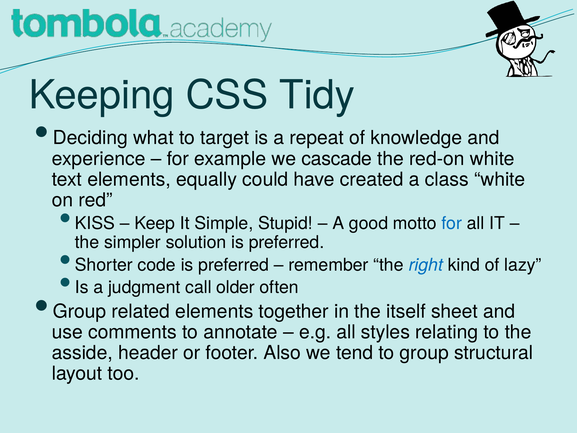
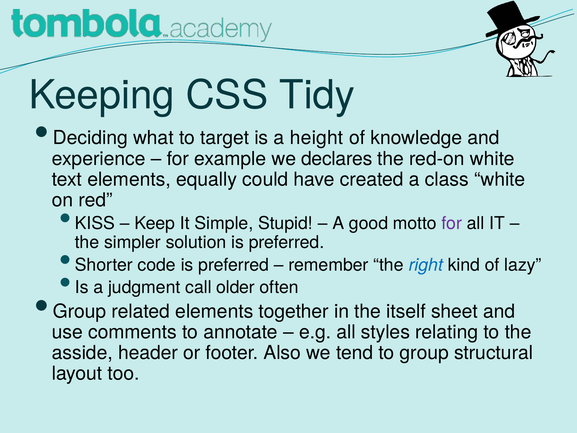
repeat: repeat -> height (317, 138)
cascade: cascade -> declares (337, 159)
for colour: blue -> purple (452, 223)
